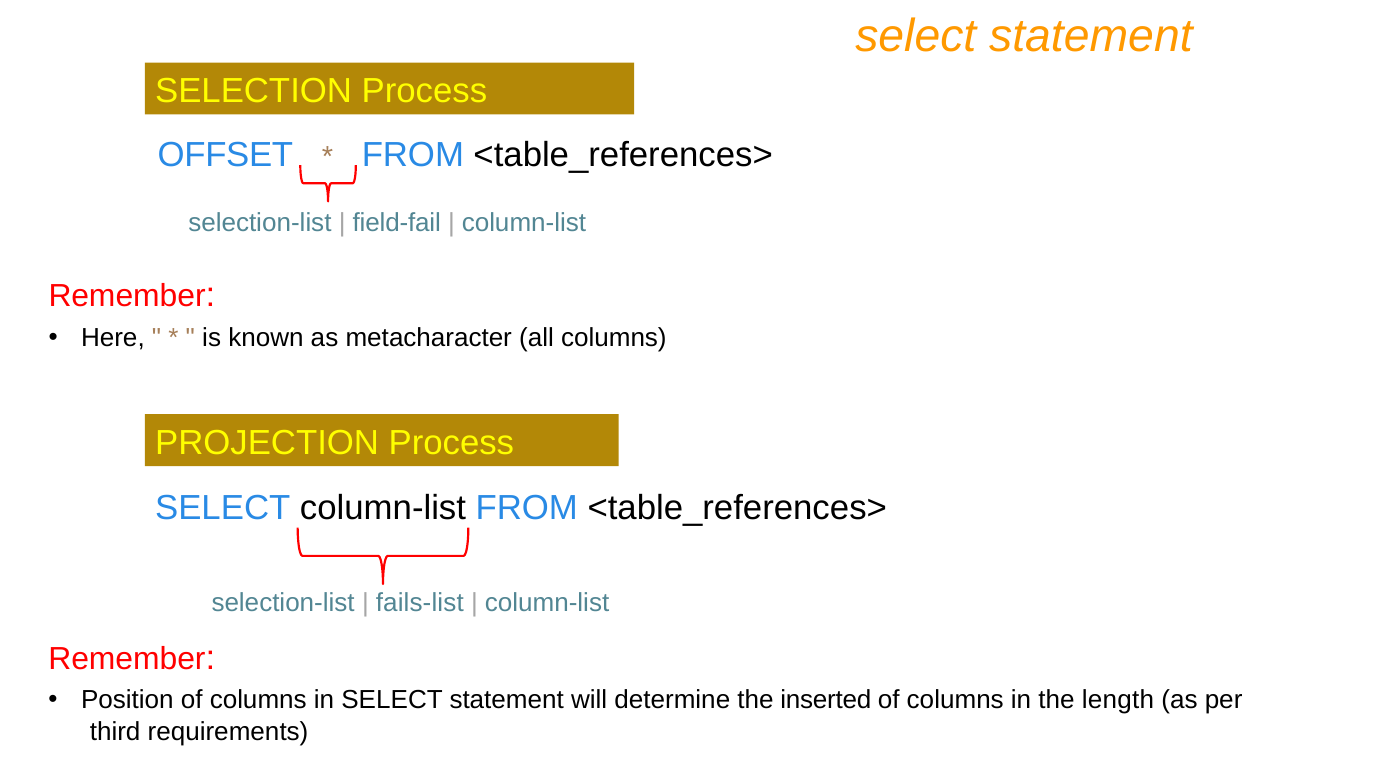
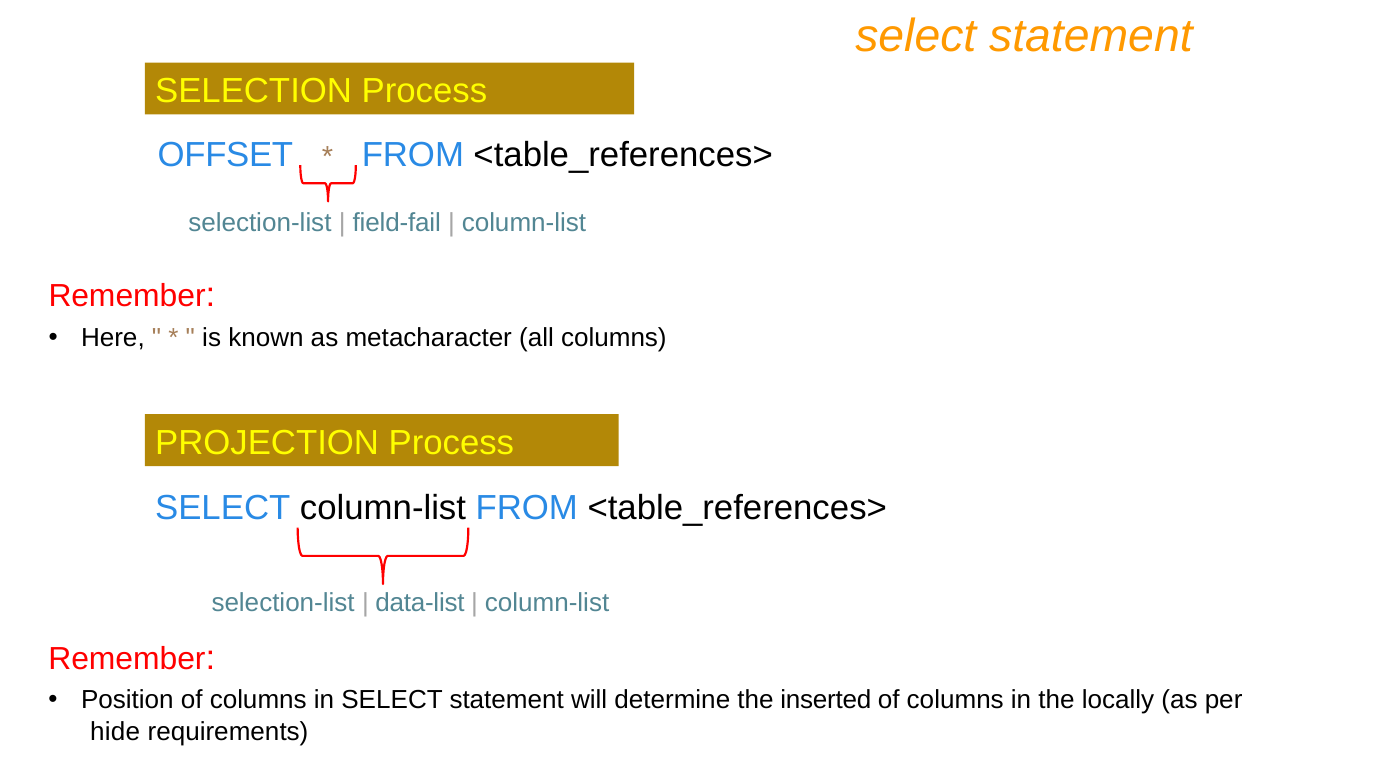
fails-list: fails-list -> data-list (420, 602)
length: length -> locally (1118, 700)
third: third -> hide (115, 732)
